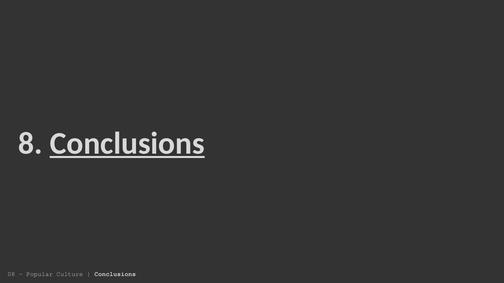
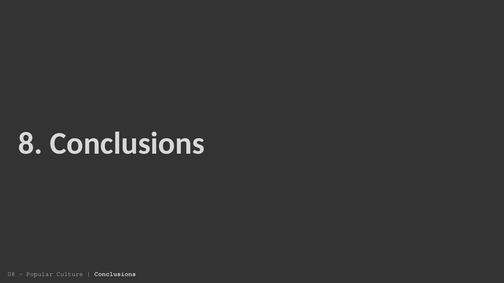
Conclusions underline: present -> none (127, 144)
